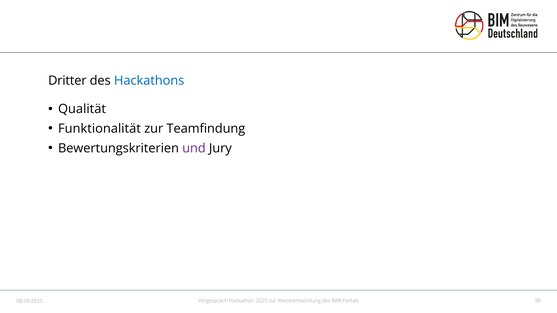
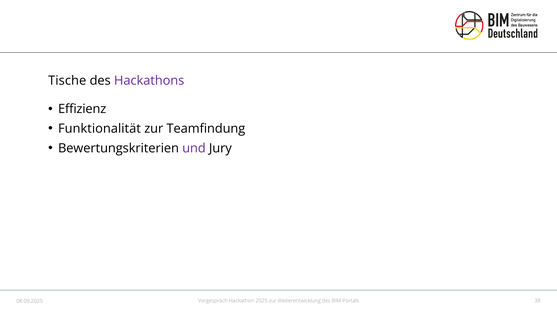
Dritter: Dritter -> Tische (67, 81)
Hackathons colour: blue -> purple (149, 81)
Qualität: Qualität -> Effizienz (82, 109)
